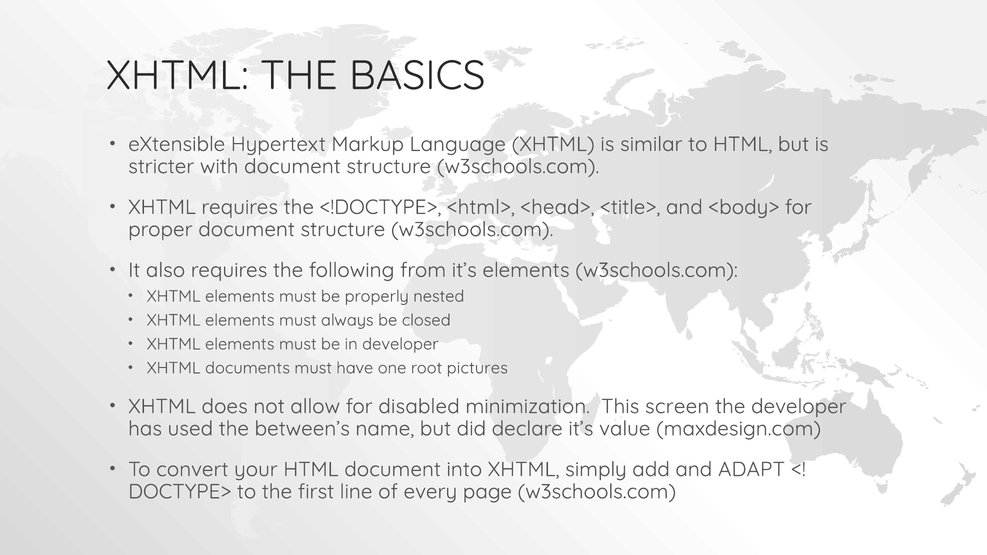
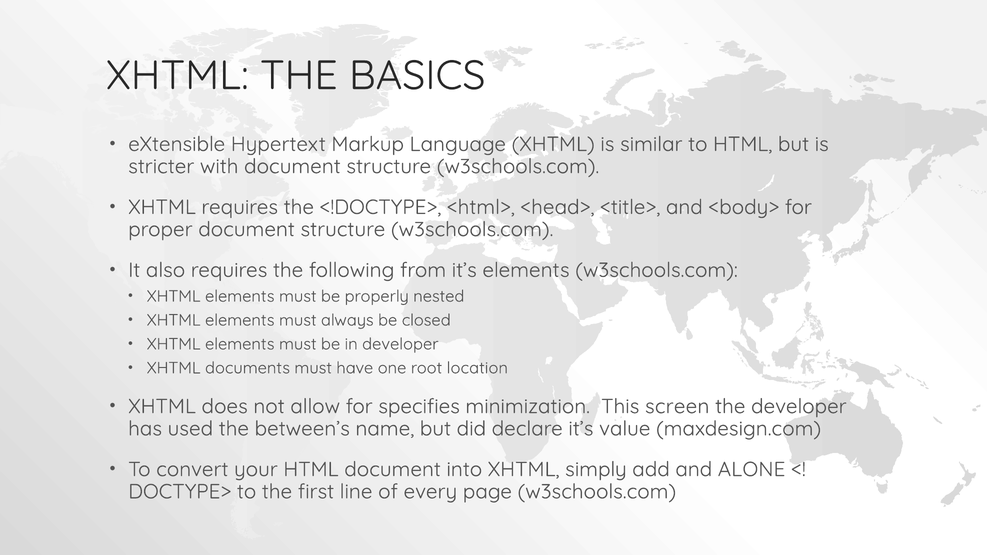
pictures: pictures -> location (477, 368)
disabled: disabled -> specifies (419, 407)
ADAPT: ADAPT -> ALONE (752, 470)
